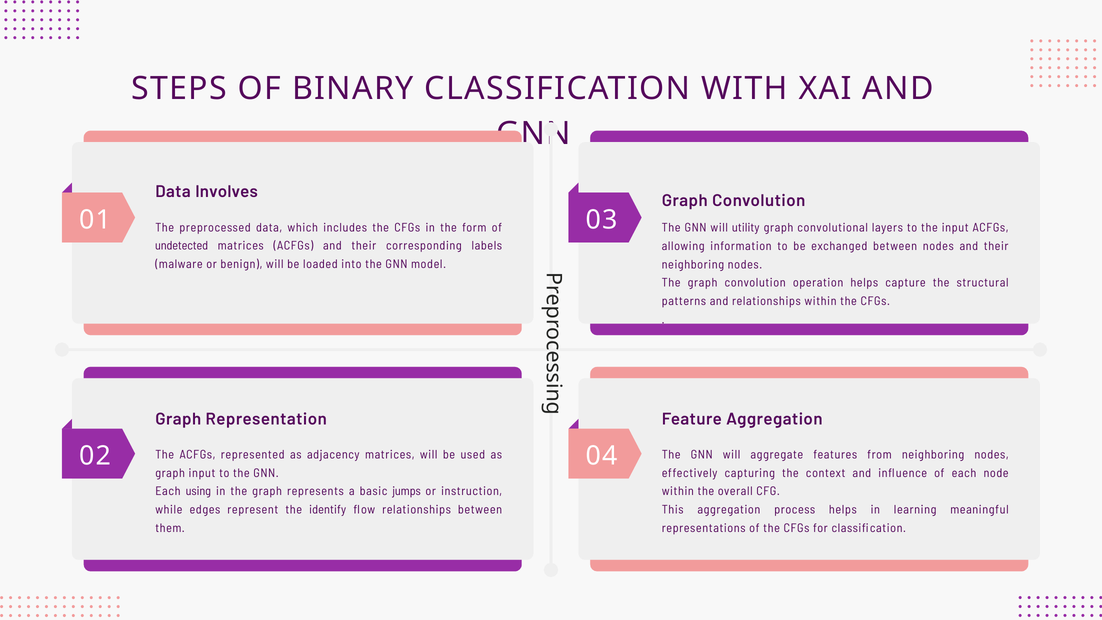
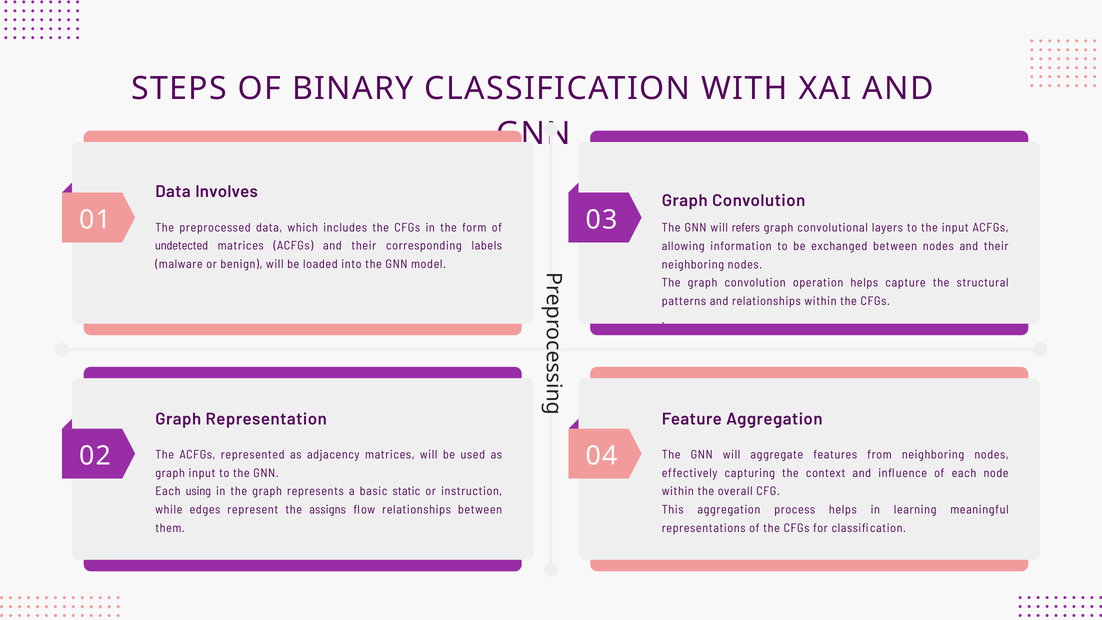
utility: utility -> refers (746, 228)
jumps: jumps -> static (406, 491)
identify: identify -> assigns (328, 510)
